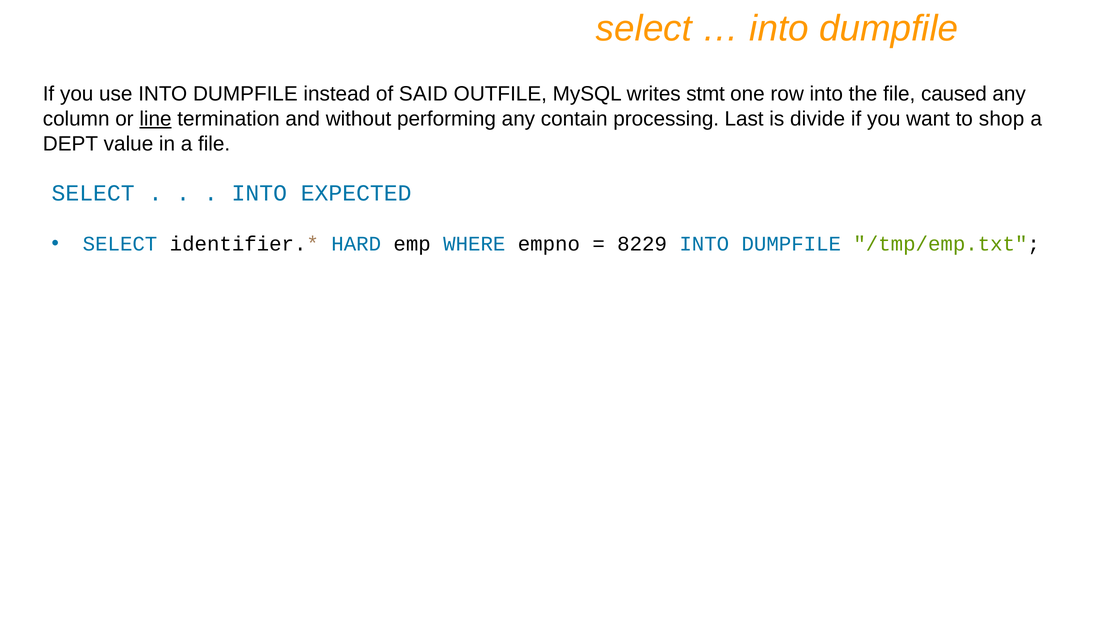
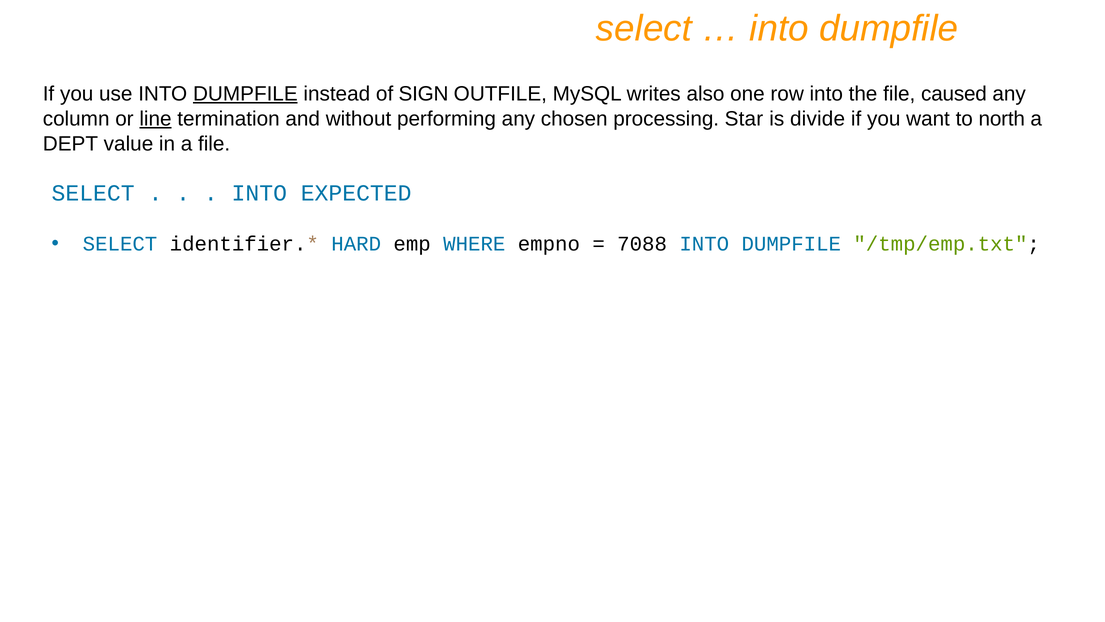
DUMPFILE underline: none -> present (245, 94)
SAID: SAID -> SIGN (424, 94)
stmt: stmt -> also (705, 94)
contain: contain -> chosen (574, 119)
Last: Last -> Star (744, 119)
shop: shop -> north (1002, 119)
8229: 8229 -> 7088 (642, 244)
